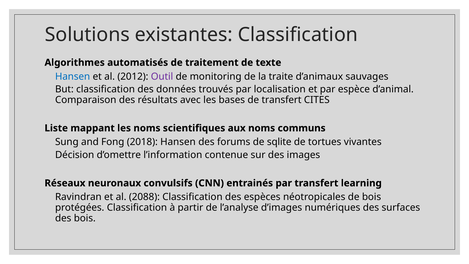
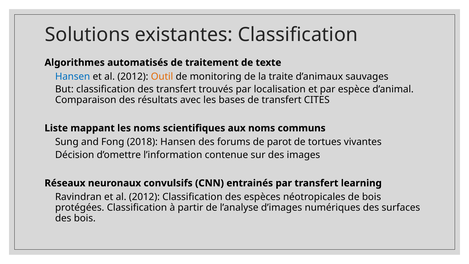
Outil colour: purple -> orange (162, 76)
des données: données -> transfert (176, 89)
sqlite: sqlite -> parot (279, 142)
Ravindran et al 2088: 2088 -> 2012 (144, 197)
